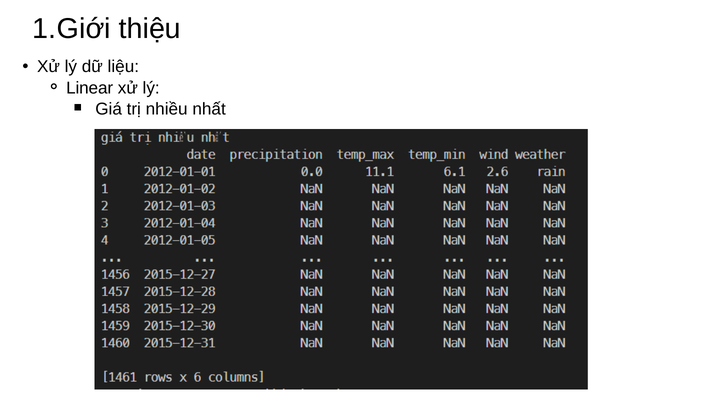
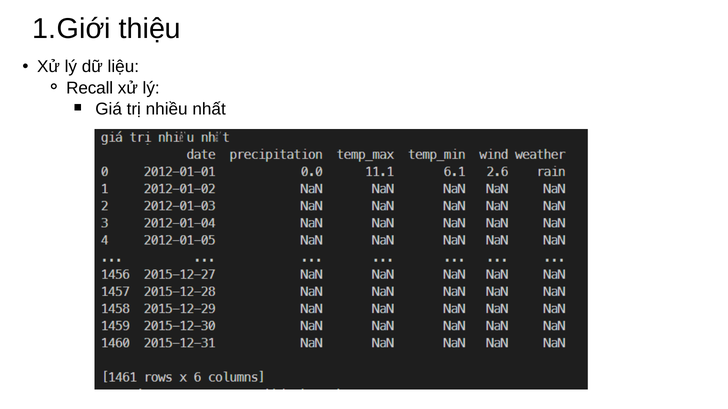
Linear: Linear -> Recall (90, 88)
